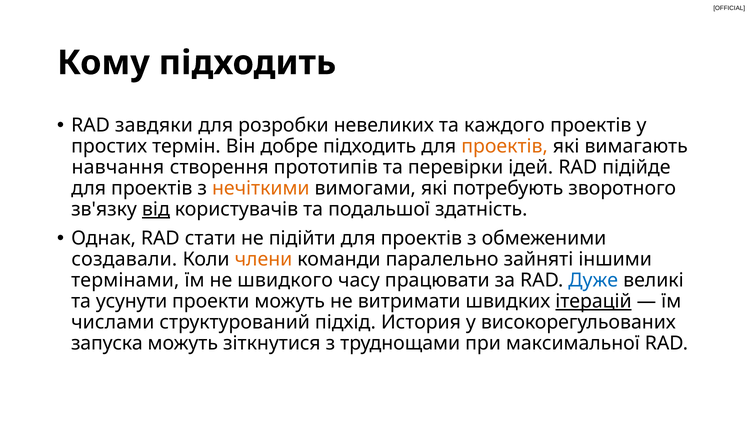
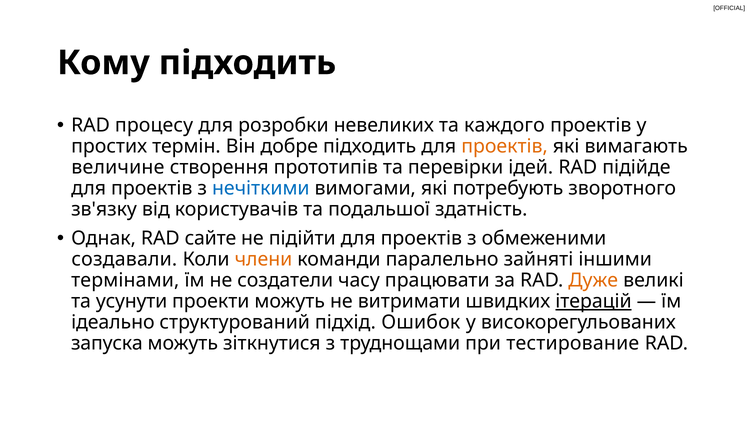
завдяки: завдяки -> процесу (154, 125)
навчання: навчання -> величине (118, 167)
нечіткими colour: orange -> blue (261, 189)
від underline: present -> none (156, 210)
стати: стати -> сайте (210, 238)
швидкого: швидкого -> создатели (285, 281)
Дуже colour: blue -> orange (593, 281)
числами: числами -> ідеально (113, 323)
История: История -> Ошибок (421, 323)
максимальної: максимальної -> тестирование (573, 344)
